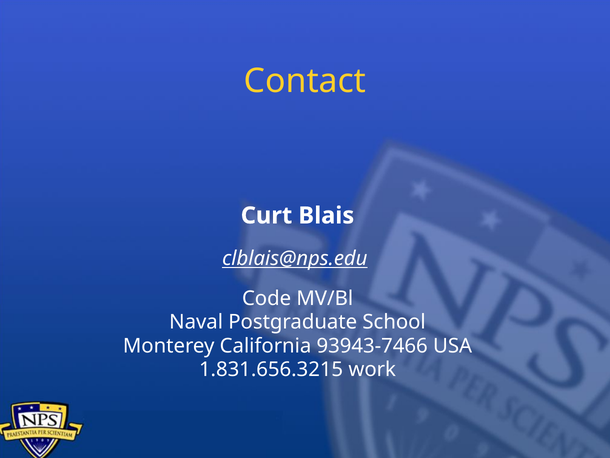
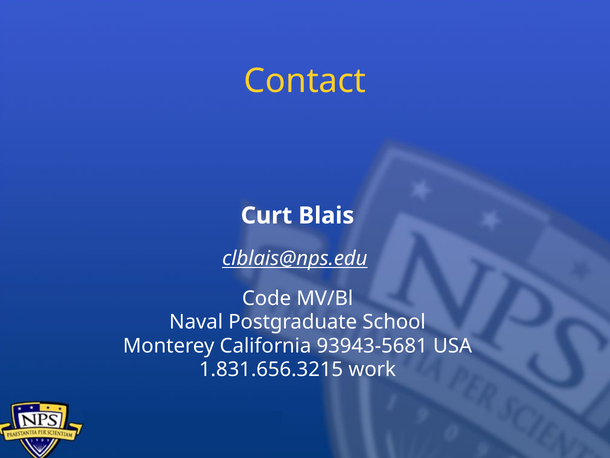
93943-7466: 93943-7466 -> 93943-5681 (372, 345)
